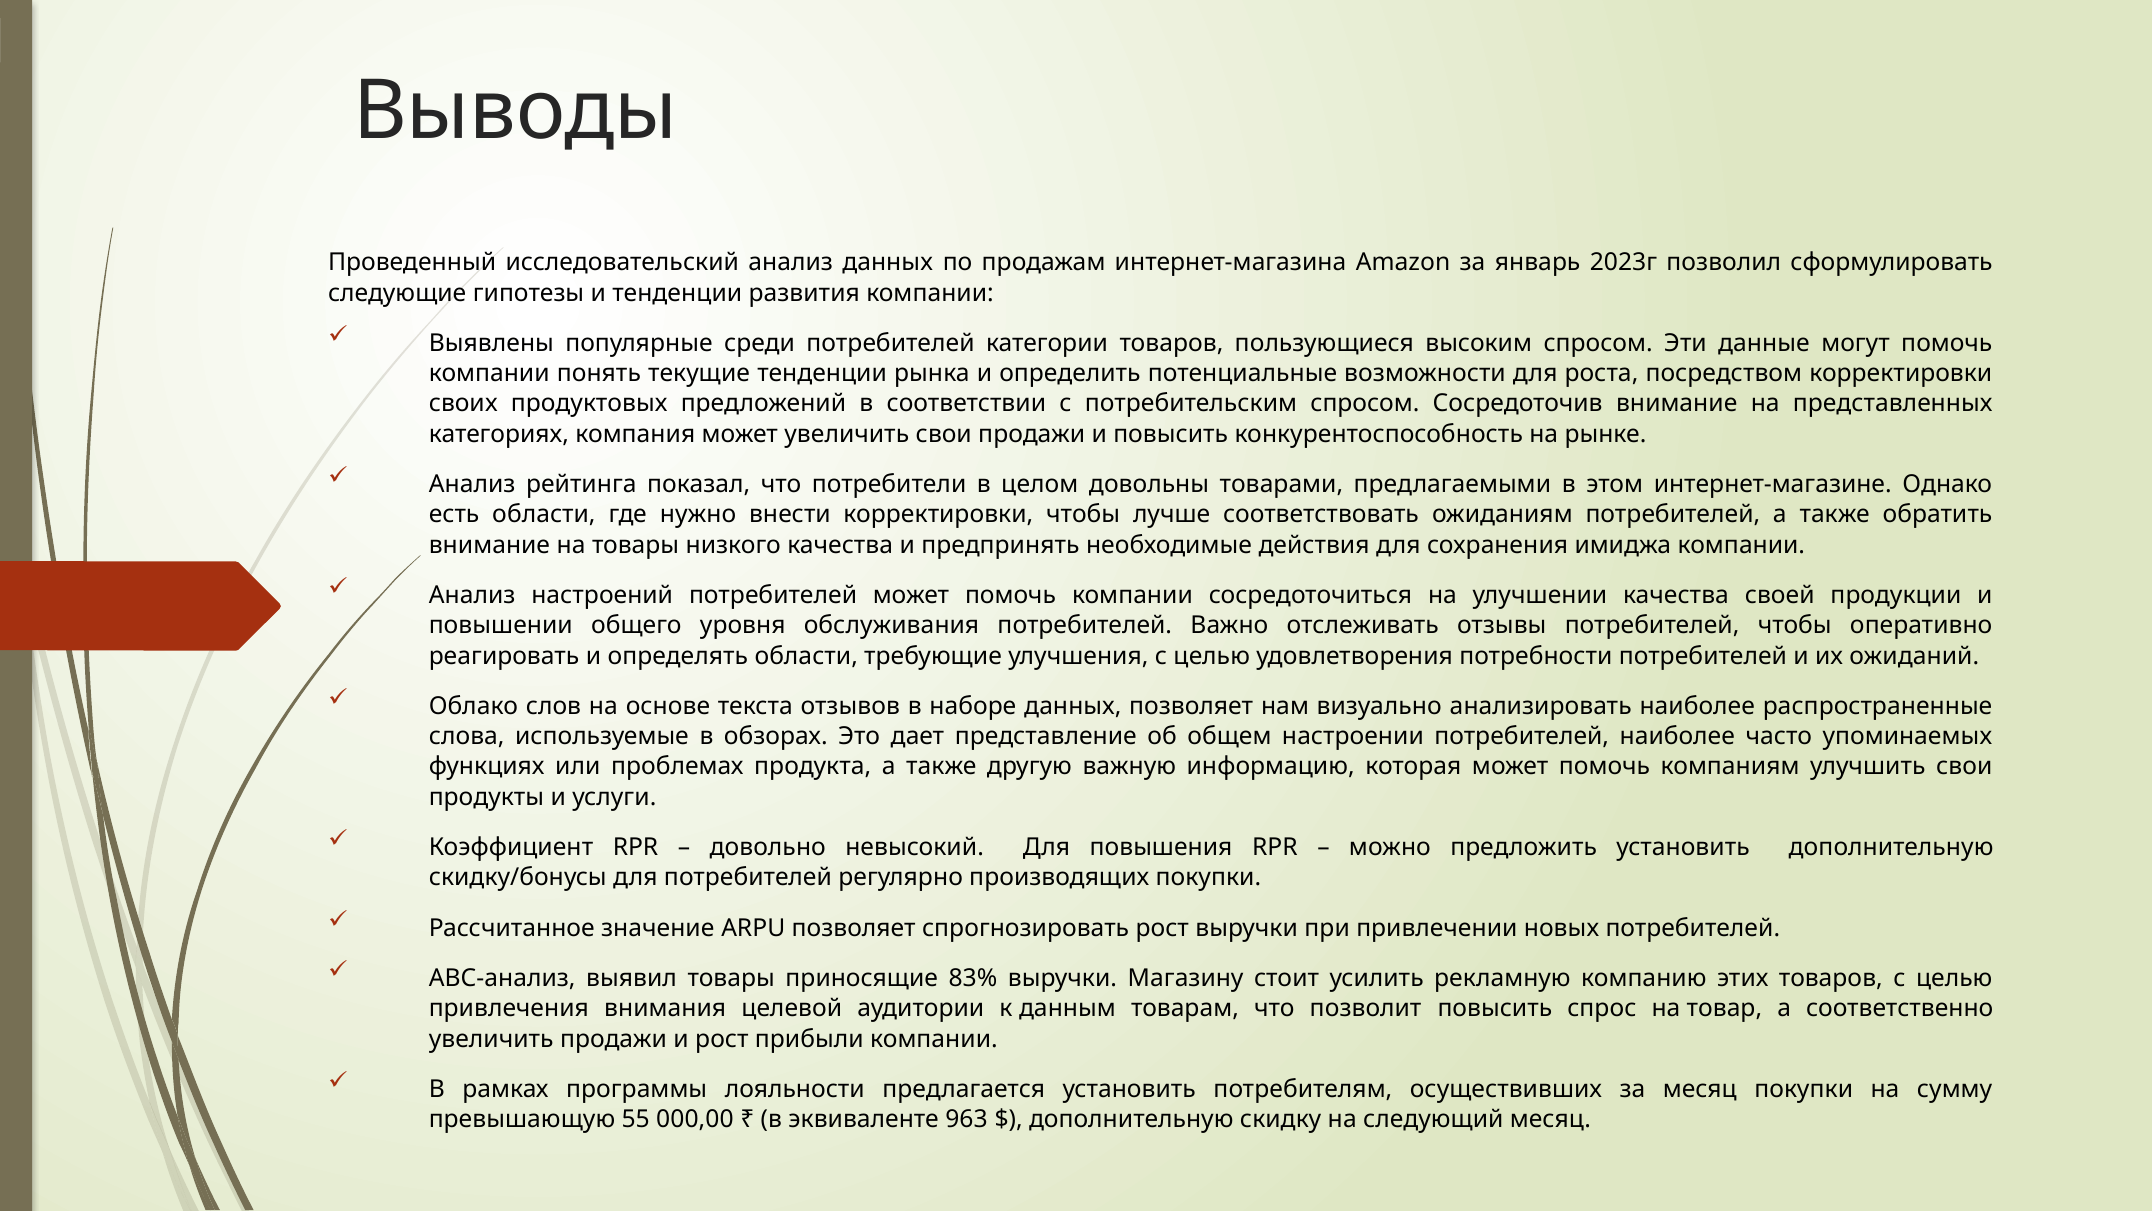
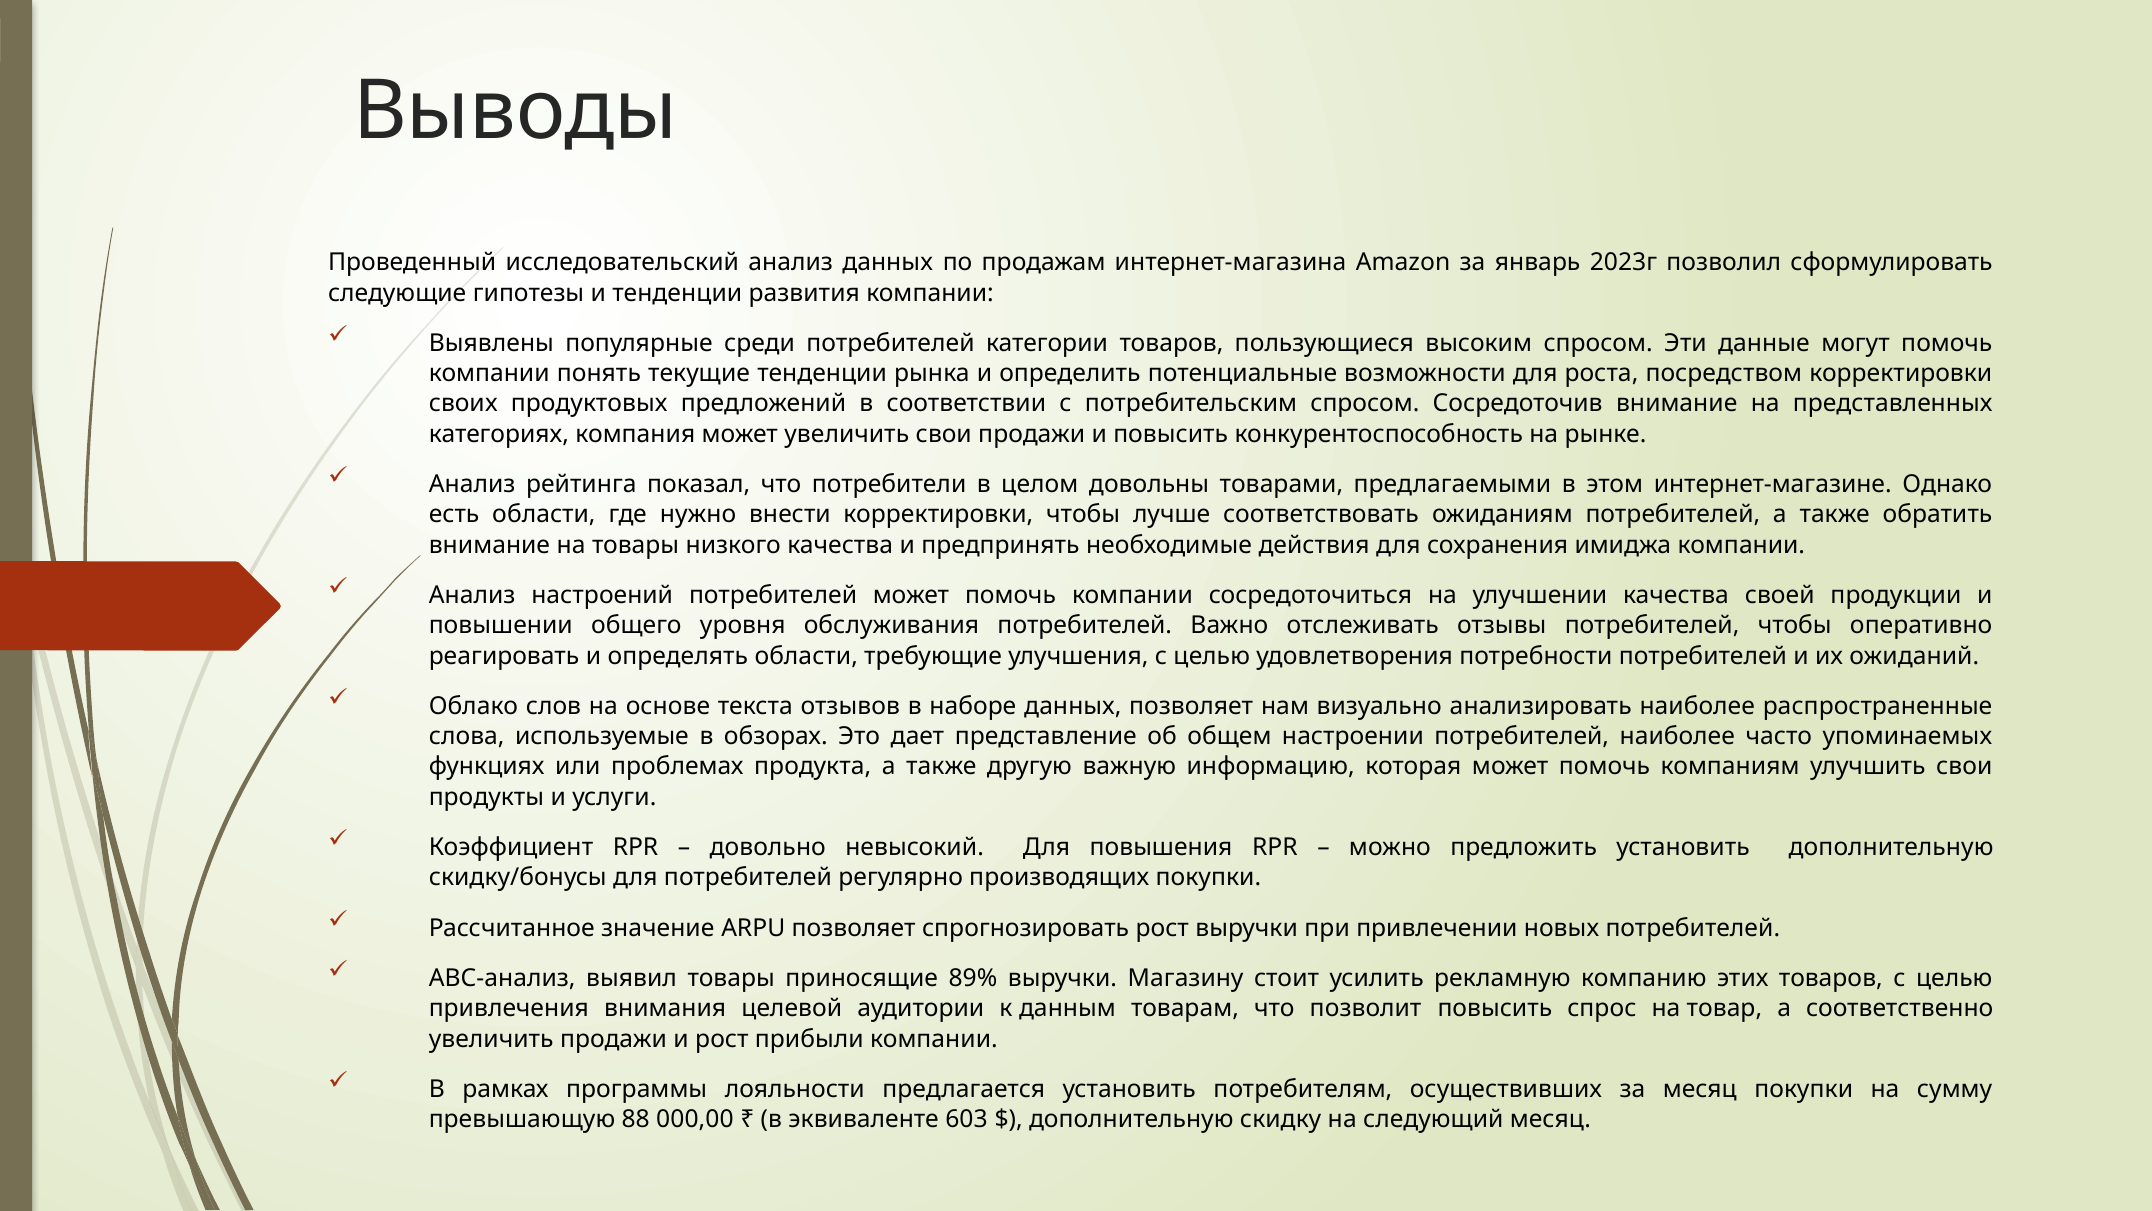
83%: 83% -> 89% (973, 978)
55: 55 -> 88 (636, 1119)
963: 963 -> 603 (967, 1119)
